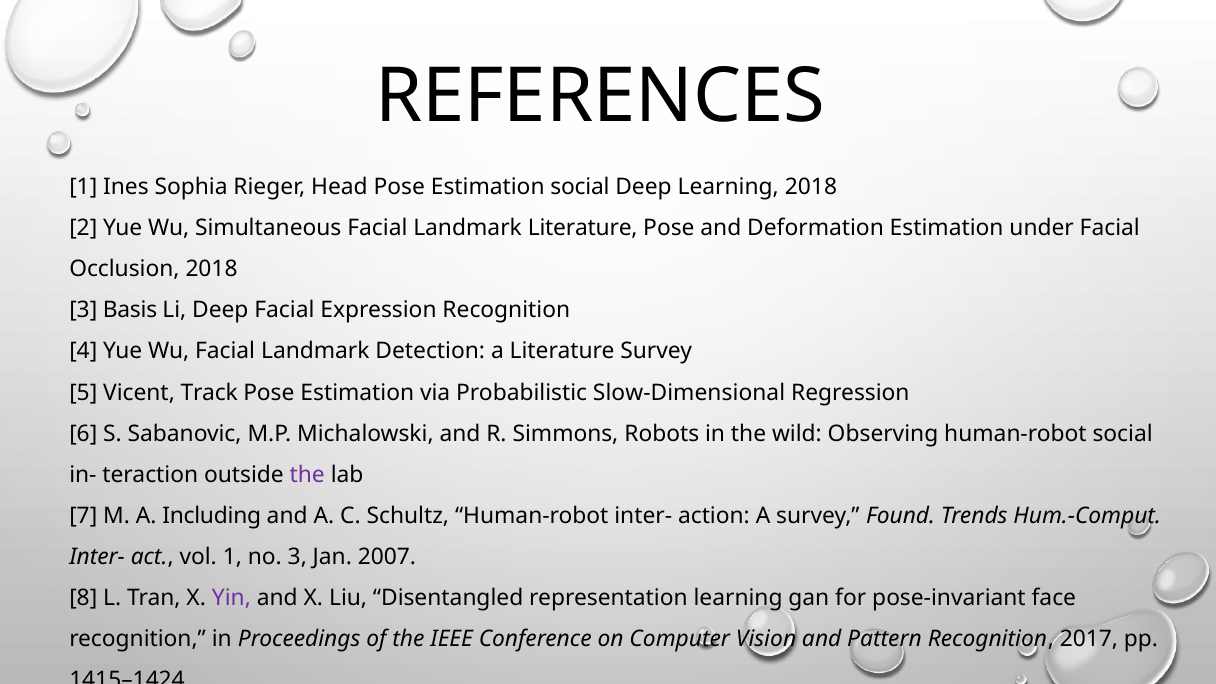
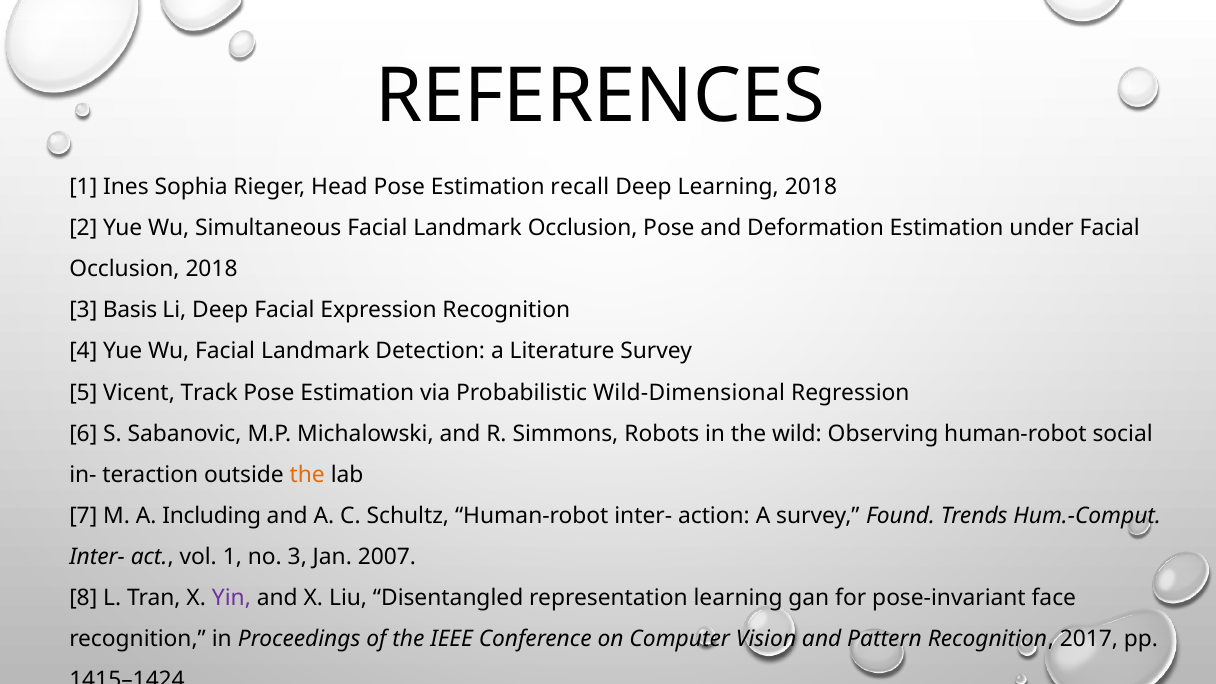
Estimation social: social -> recall (580, 187)
Landmark Literature: Literature -> Occlusion (583, 228)
Slow-Dimensional: Slow-Dimensional -> Wild-Dimensional (689, 392)
the colour: purple -> orange (307, 475)
